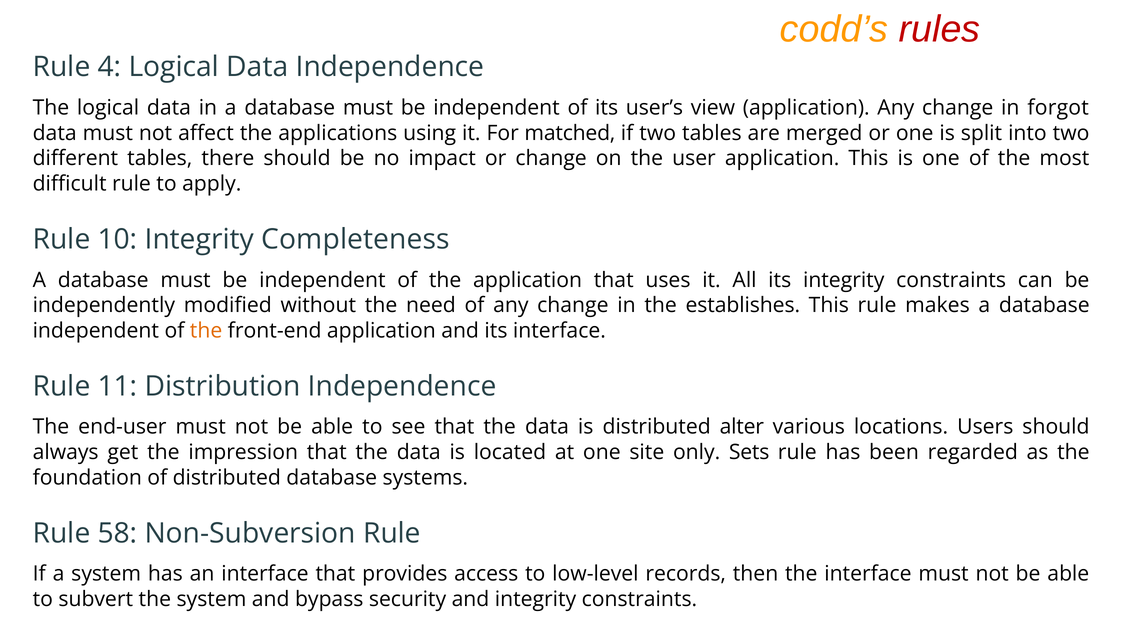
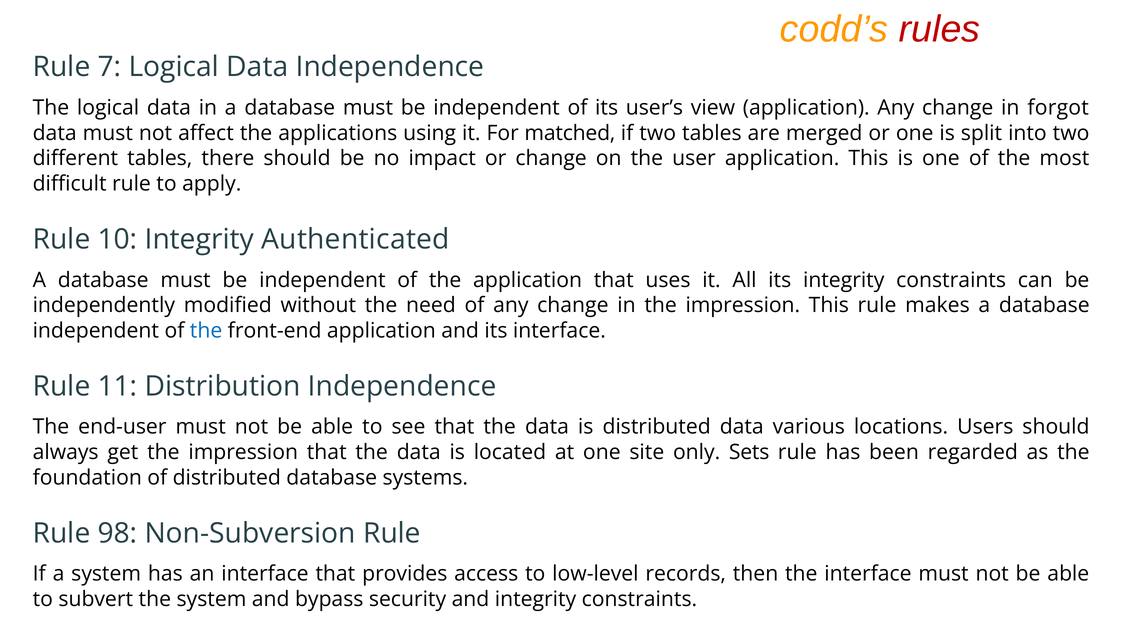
4: 4 -> 7 (109, 67)
Completeness: Completeness -> Authenticated (356, 239)
in the establishes: establishes -> impression (743, 305)
the colour: orange -> blue (206, 331)
distributed alter: alter -> data (742, 427)
58: 58 -> 98 (118, 533)
